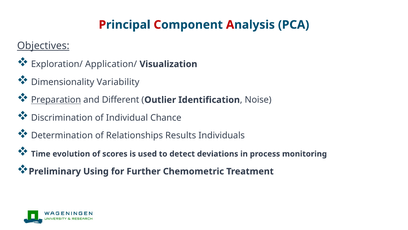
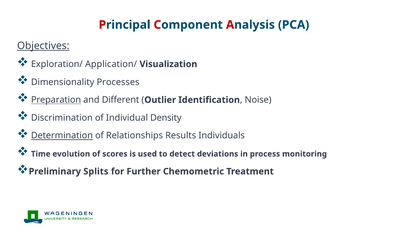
Variability: Variability -> Processes (118, 82)
Chance: Chance -> Density (166, 118)
Determination underline: none -> present (62, 135)
Using: Using -> Splits (96, 171)
